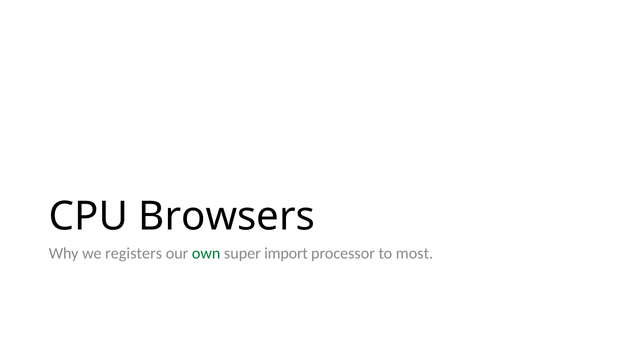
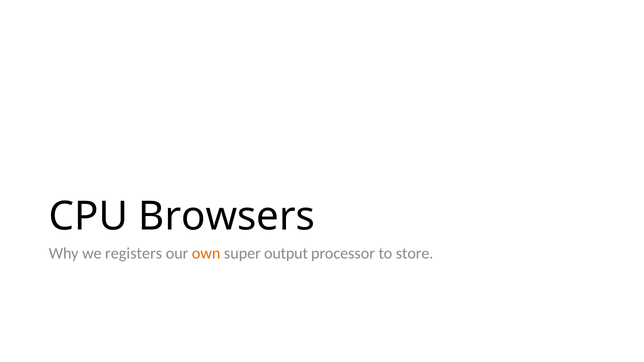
own colour: green -> orange (206, 253)
import: import -> output (286, 253)
most: most -> store (415, 253)
